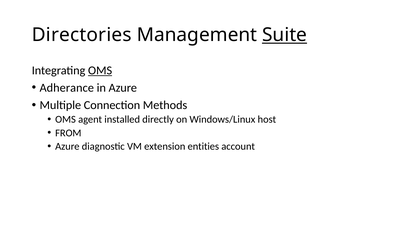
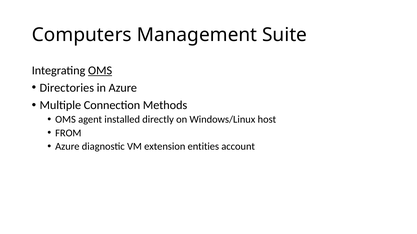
Directories: Directories -> Computers (82, 35)
Suite underline: present -> none (285, 35)
Adherance: Adherance -> Directories (67, 88)
